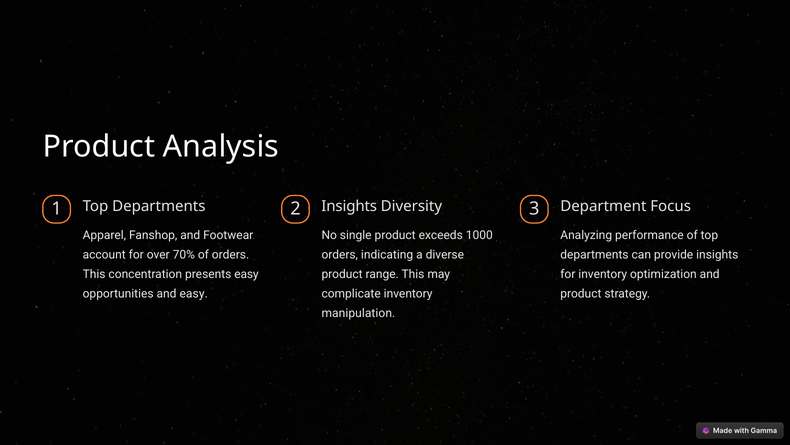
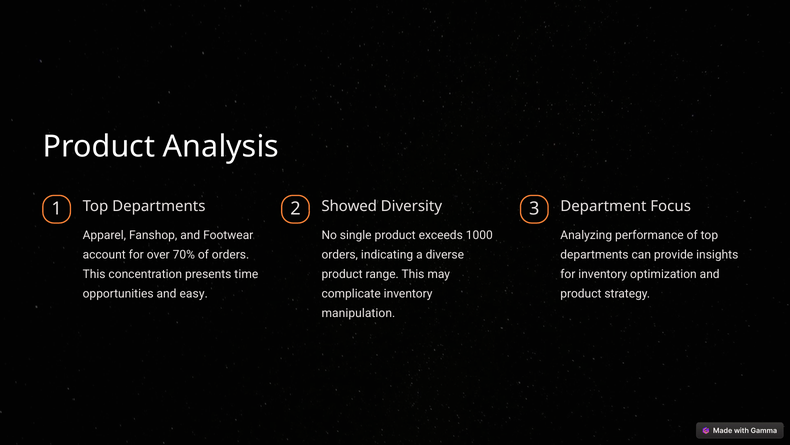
2 Insights: Insights -> Showed (349, 206)
presents easy: easy -> time (246, 274)
